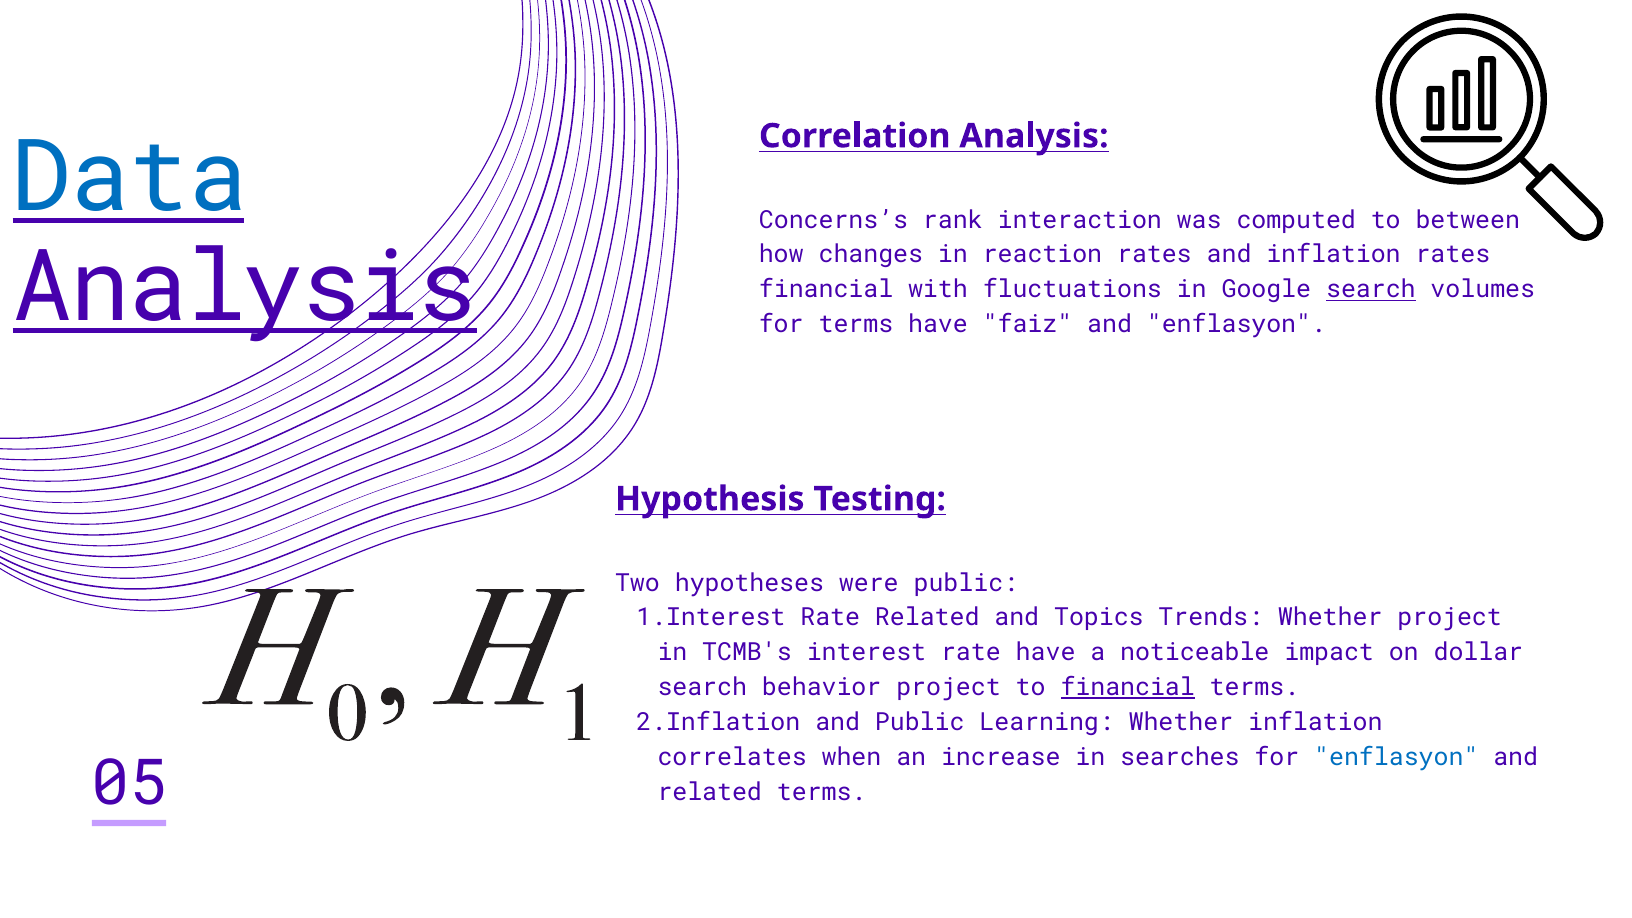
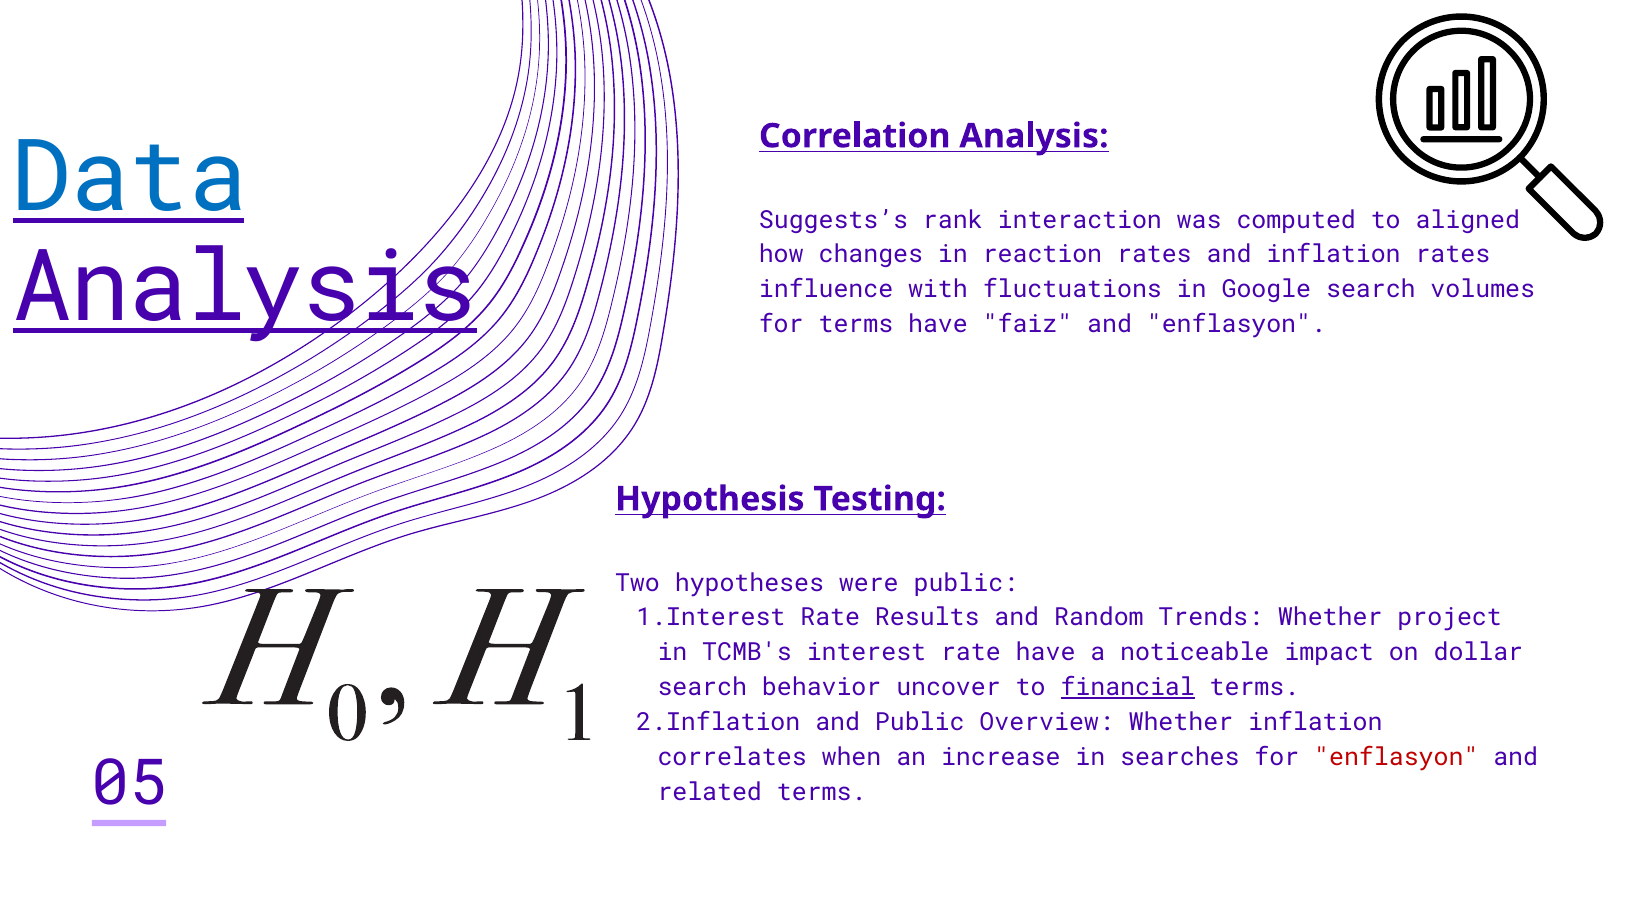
Concerns’s: Concerns’s -> Suggests’s (834, 220)
between: between -> aligned (1468, 220)
financial: financial -> influence (826, 290)
search underline: present -> none (1371, 290)
Rate Related: Related -> Results (927, 618)
Topics: Topics -> Random (1099, 618)
behavior project: project -> uncover (949, 687)
Learning: Learning -> Overview (1047, 722)
enflasyon colour: blue -> red (1396, 757)
